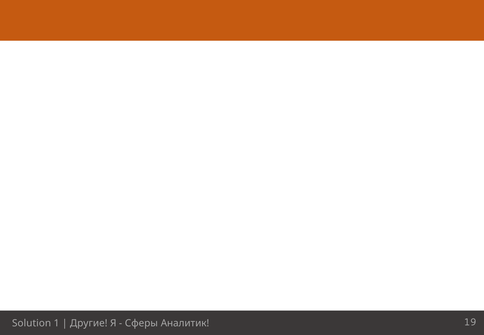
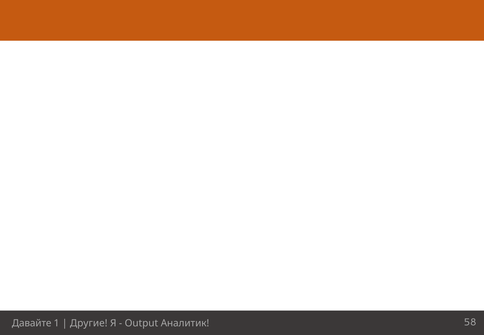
Solution: Solution -> Давайте (32, 323)
Сферы: Сферы -> Output (141, 323)
19: 19 -> 58 (470, 322)
